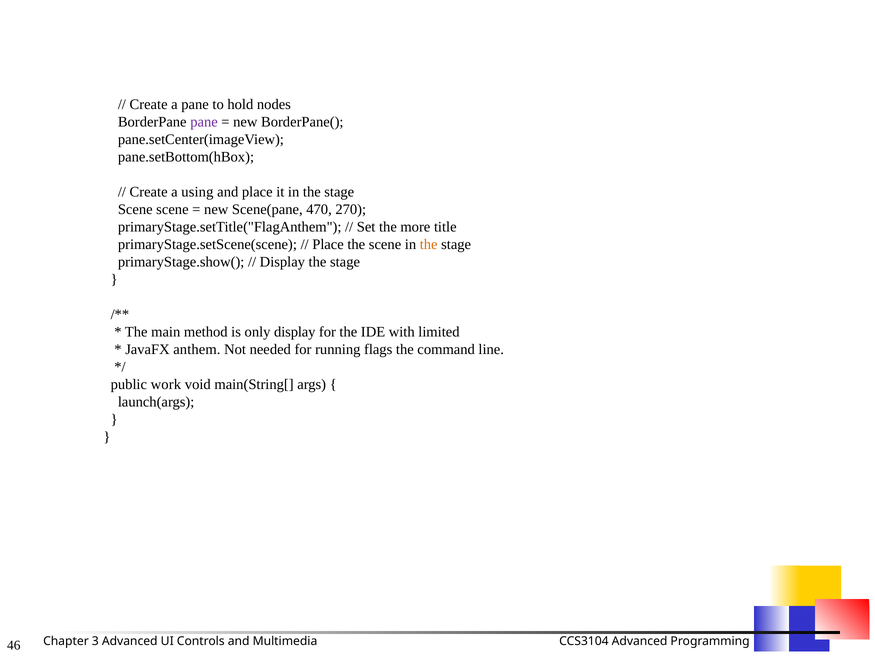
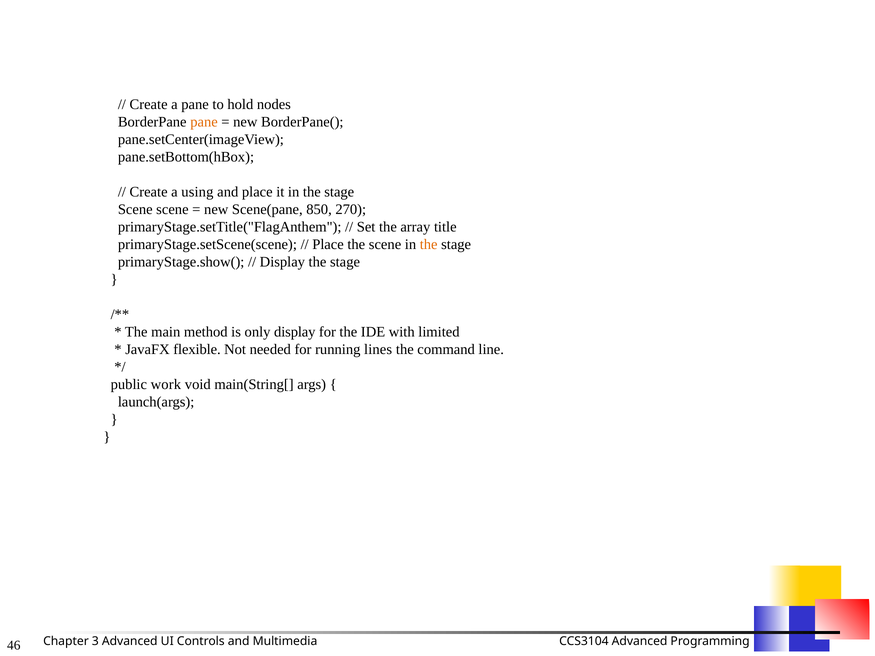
pane colour: purple -> orange (204, 122)
470: 470 -> 850 (319, 209)
more: more -> array (415, 227)
anthem: anthem -> flexible (197, 349)
flags: flags -> lines (378, 349)
